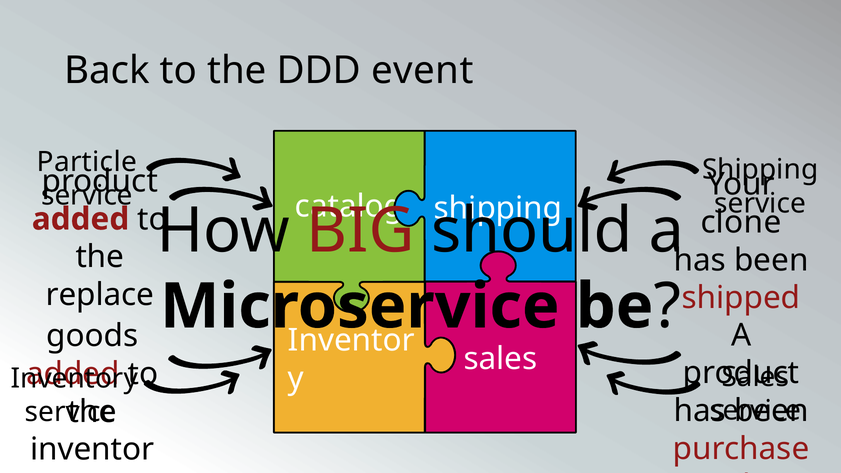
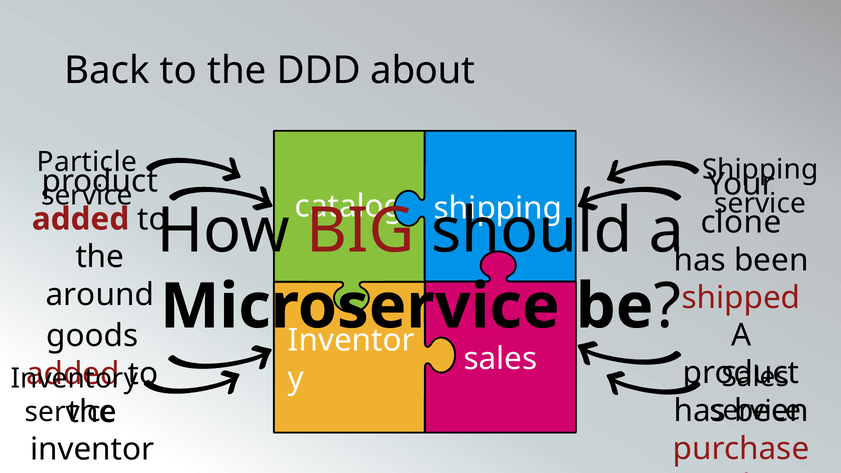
event: event -> about (423, 71)
replace: replace -> around (100, 295)
